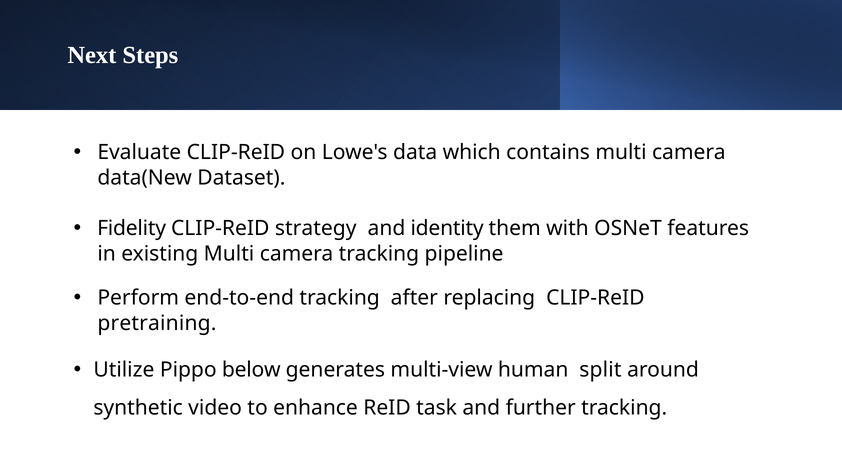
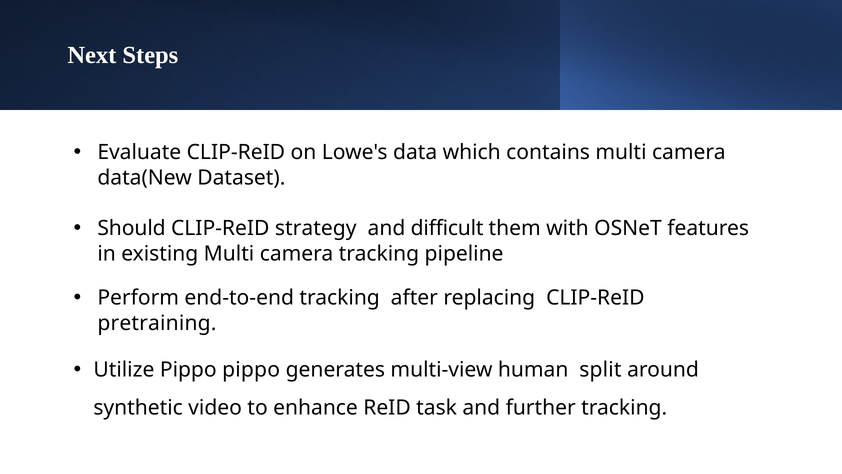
Fidelity: Fidelity -> Should (132, 228)
identity: identity -> difficult (447, 228)
Pippo below: below -> pippo (251, 370)
